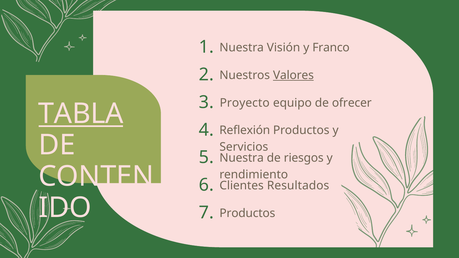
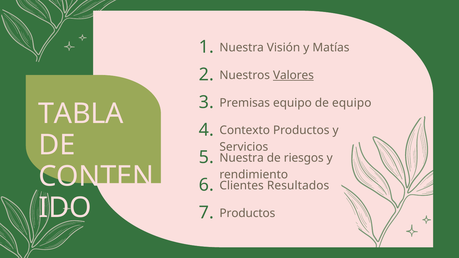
Franco: Franco -> Matías (331, 47)
Proyecto: Proyecto -> Premisas (245, 103)
de ofrecer: ofrecer -> equipo (352, 103)
TABLA underline: present -> none (81, 114)
Reflexión: Reflexión -> Contexto (245, 131)
